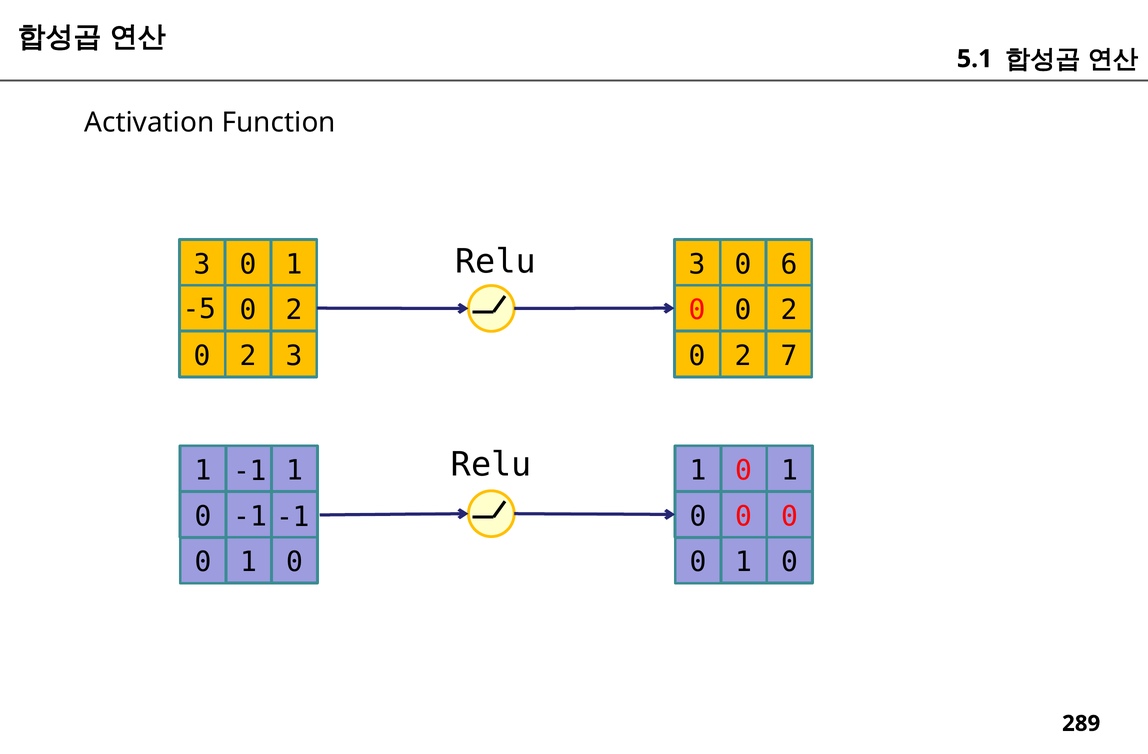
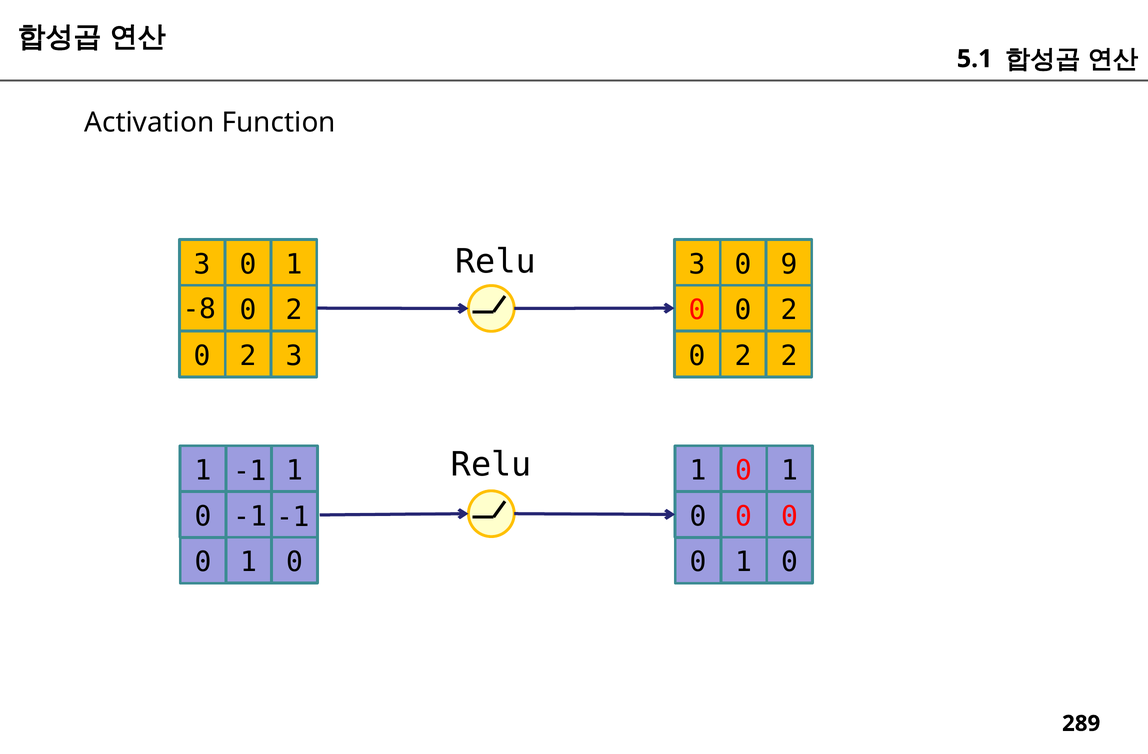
6: 6 -> 9 (789, 264)
-5: -5 -> -8 (199, 309)
7: 7 -> 2 (789, 356)
